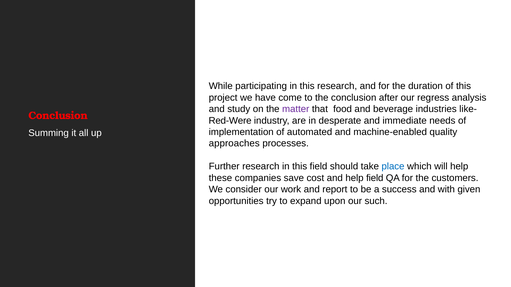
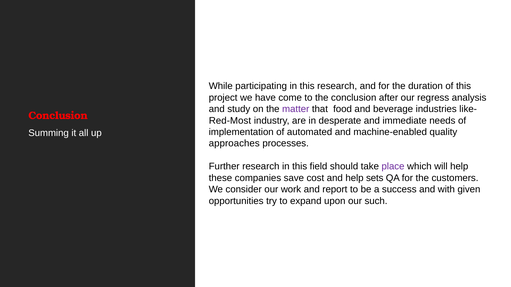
Red-Were: Red-Were -> Red-Most (230, 121)
place colour: blue -> purple (393, 167)
help field: field -> sets (375, 178)
